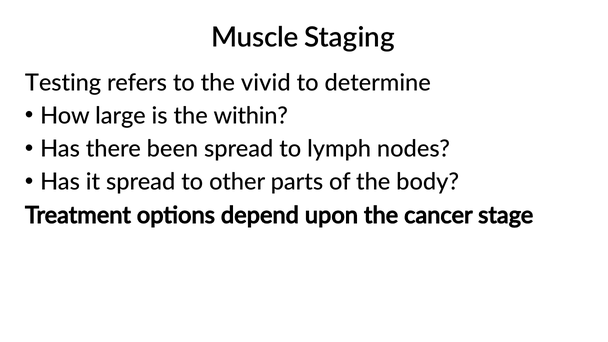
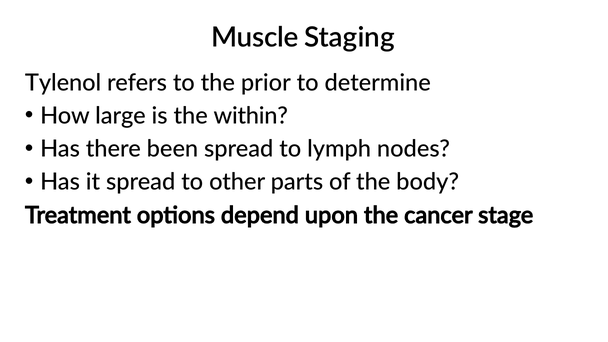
Testing: Testing -> Tylenol (63, 83)
vivid: vivid -> prior (266, 83)
